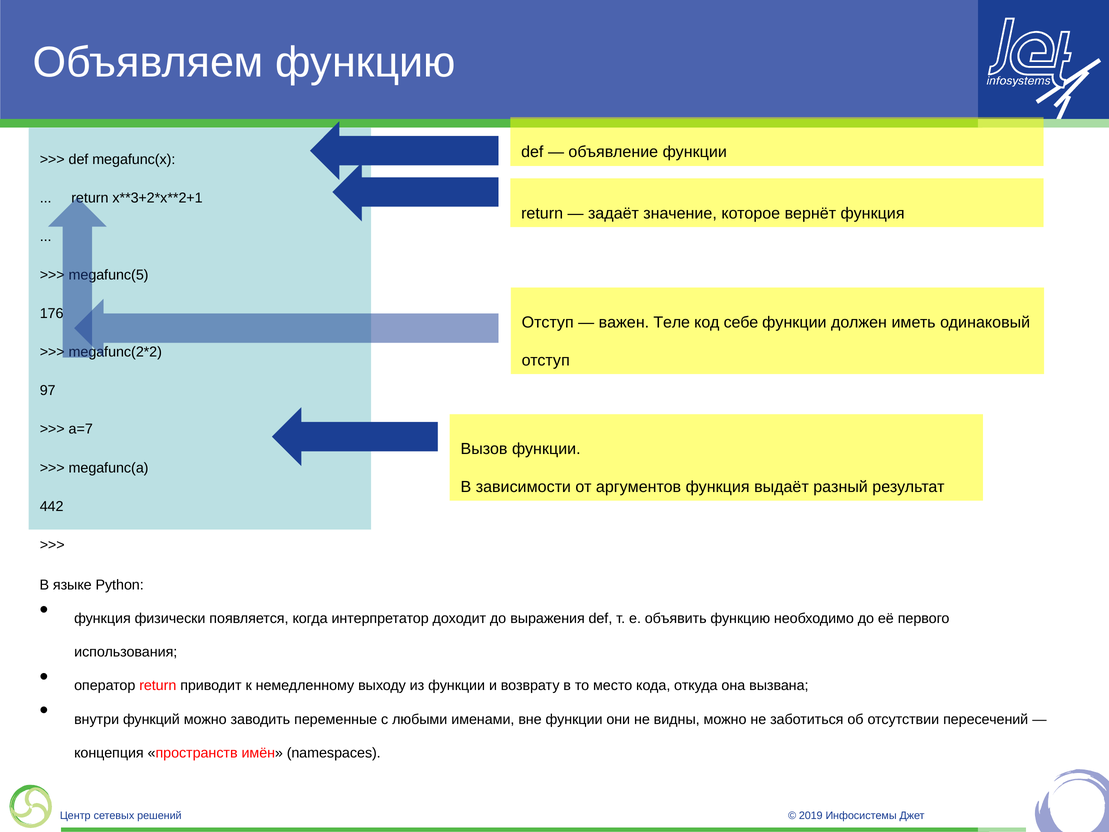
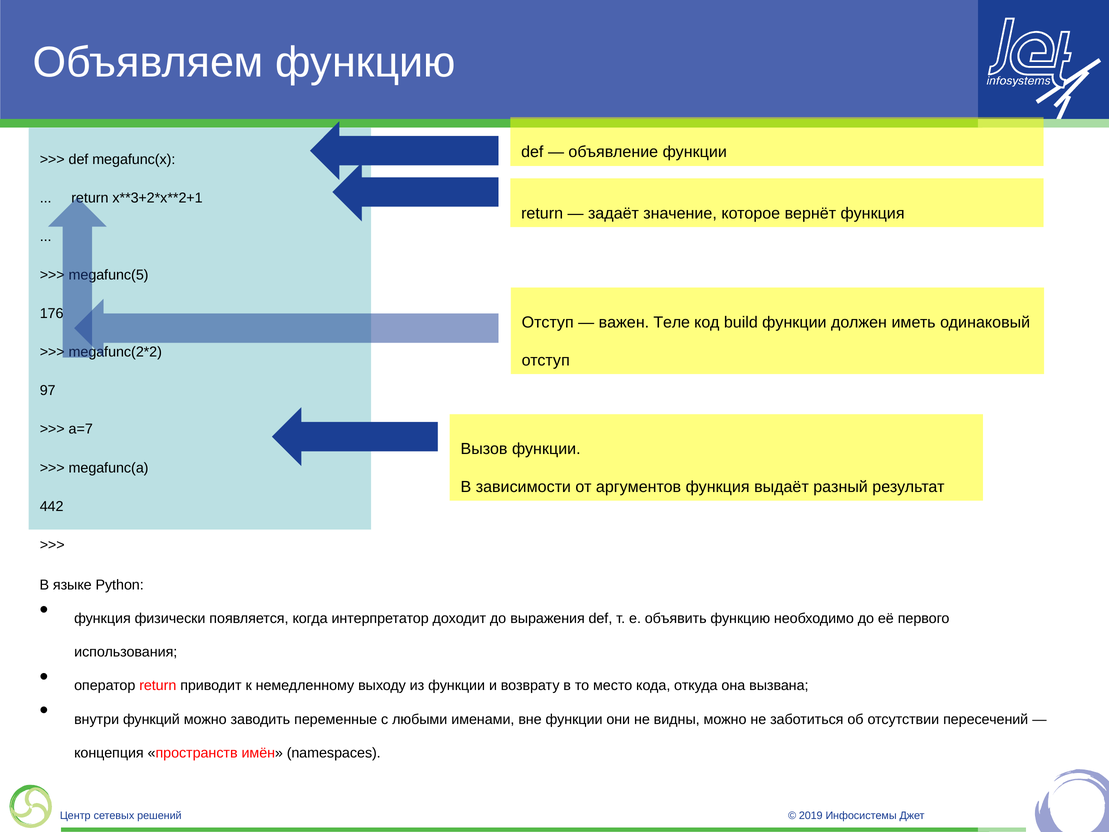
себе: себе -> build (741, 322)
